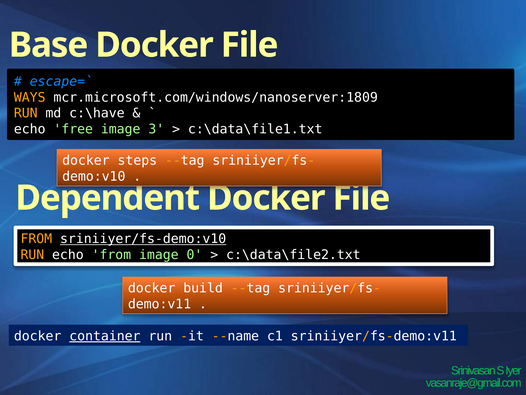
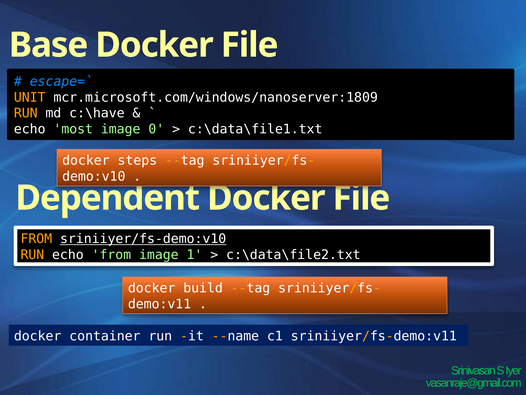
WAYS: WAYS -> UNIT (30, 97)
free: free -> most (73, 129)
3: 3 -> 0 (156, 129)
0: 0 -> 1 (194, 254)
container underline: present -> none (105, 336)
